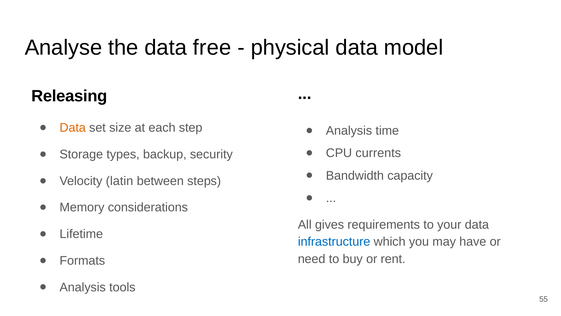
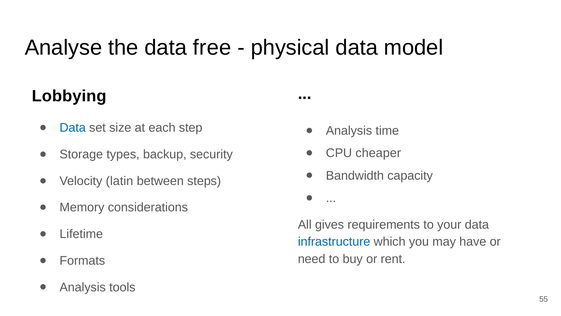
Releasing: Releasing -> Lobbying (69, 96)
Data colour: orange -> blue (73, 128)
currents: currents -> cheaper (378, 153)
